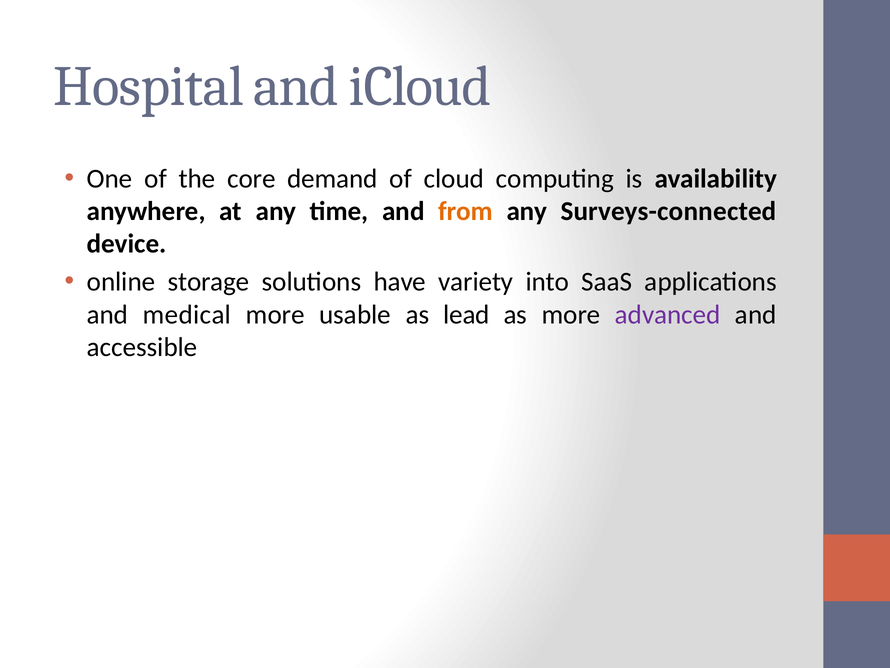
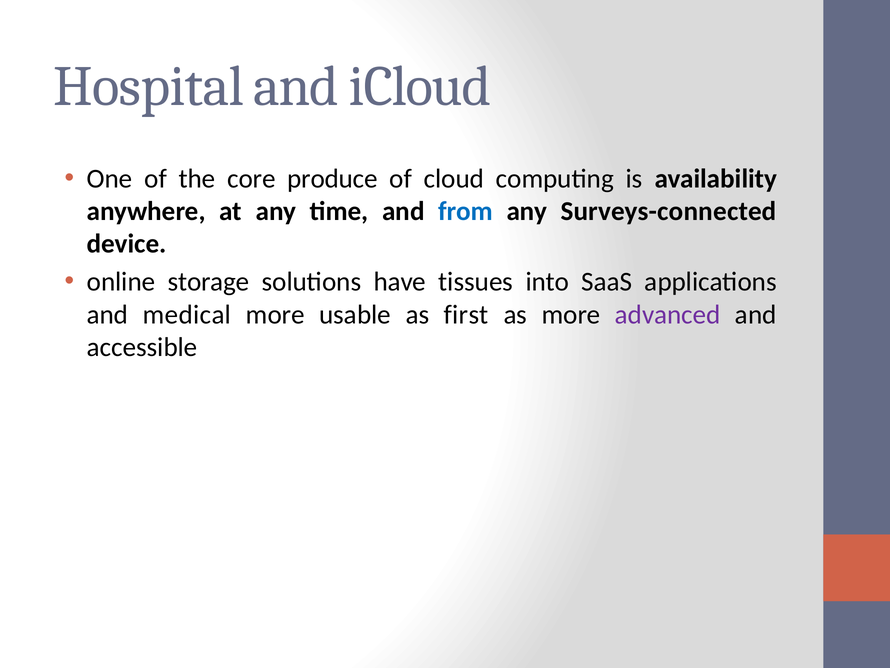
demand: demand -> produce (333, 178)
from colour: orange -> blue (466, 211)
variety: variety -> tissues (476, 282)
lead: lead -> first (466, 314)
